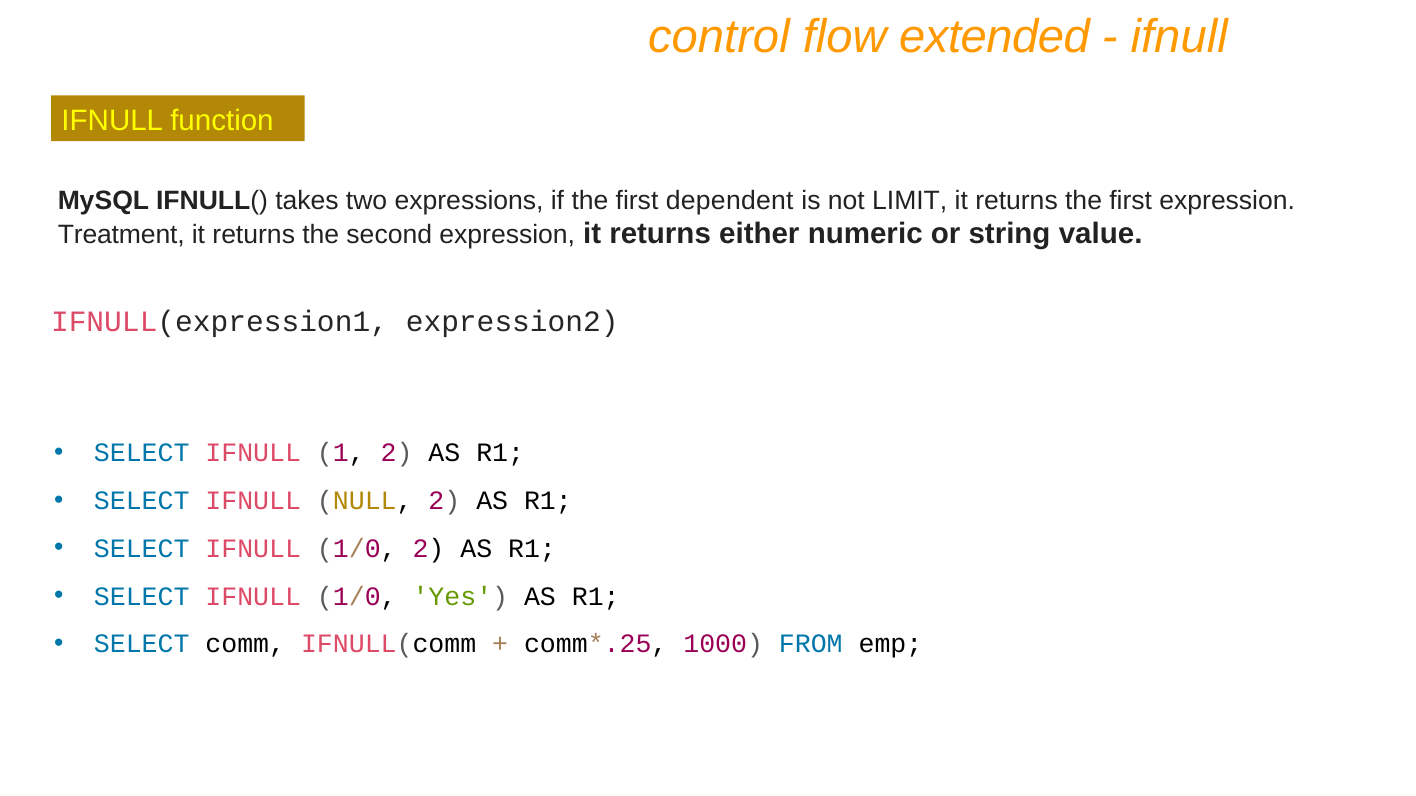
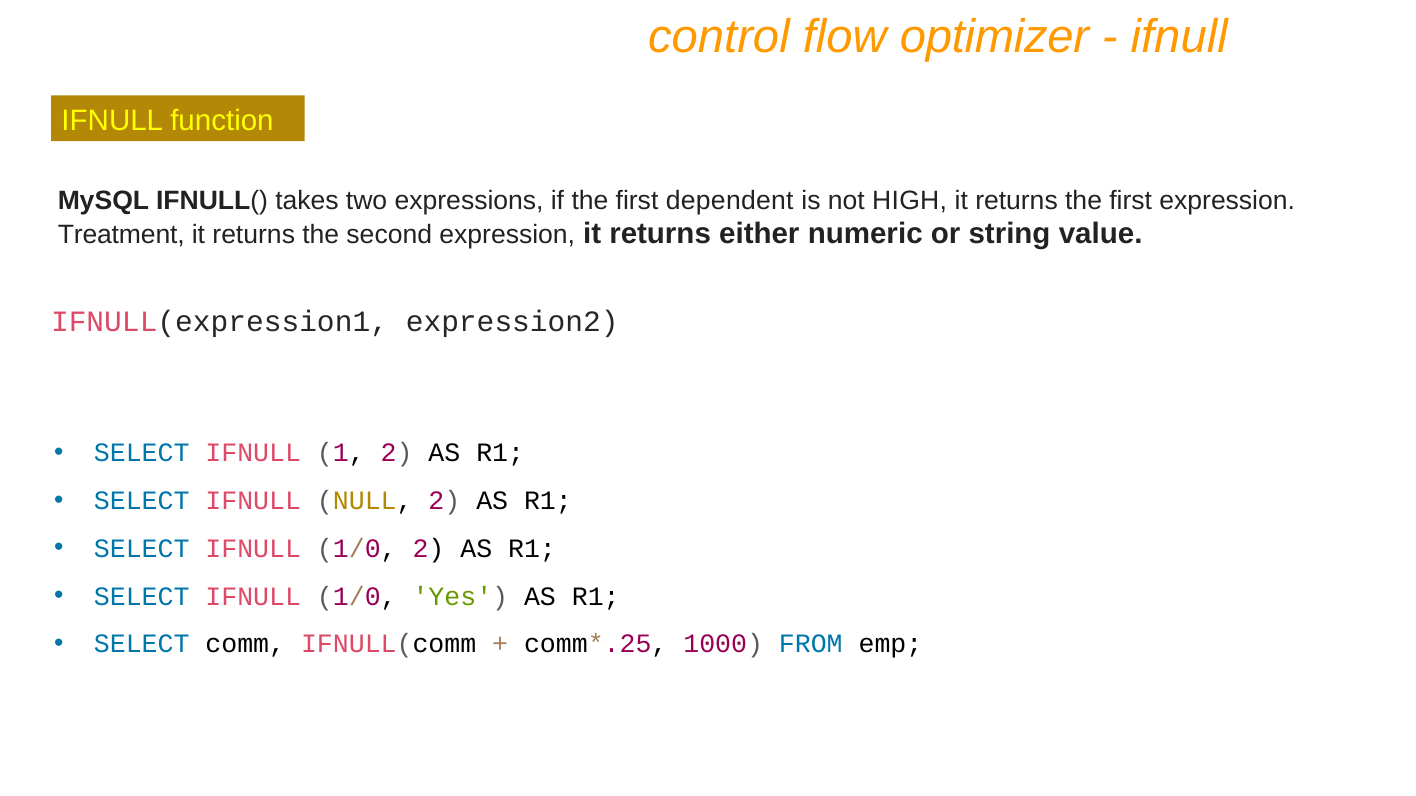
extended: extended -> optimizer (994, 37)
LIMIT: LIMIT -> HIGH (910, 200)
